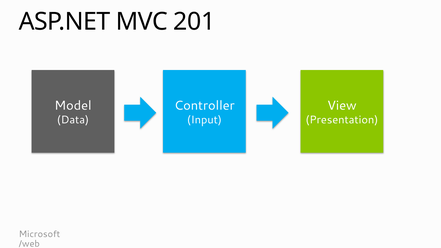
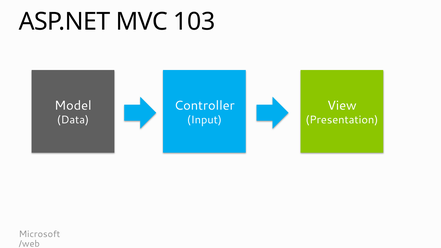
201: 201 -> 103 (194, 22)
